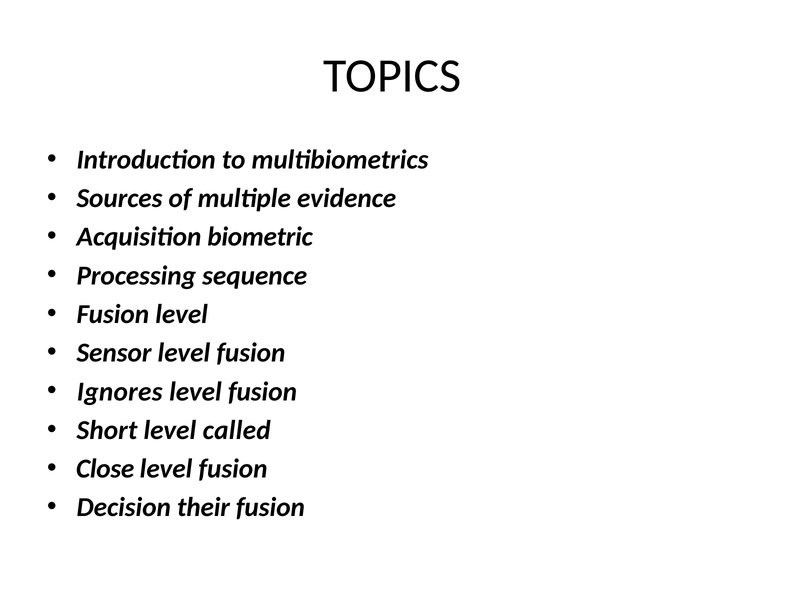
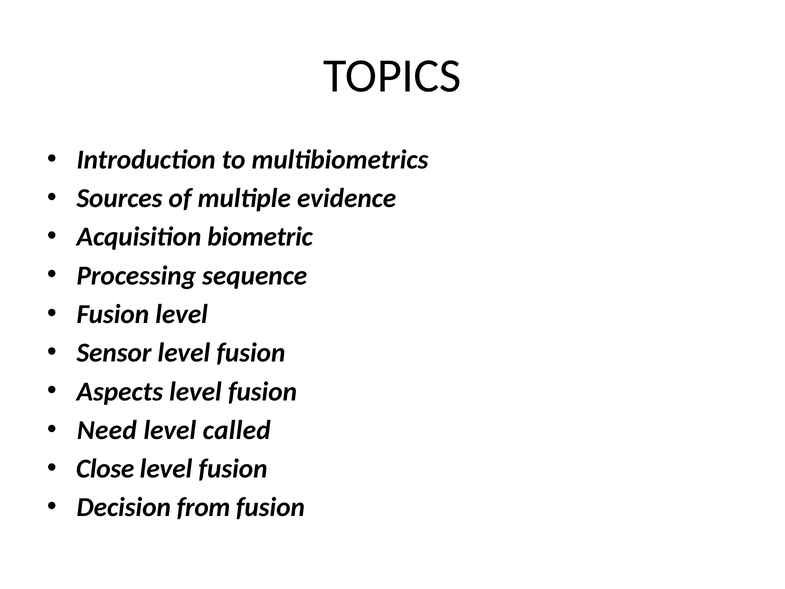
Ignores: Ignores -> Aspects (120, 391)
Short: Short -> Need (107, 430)
their: their -> from (204, 507)
